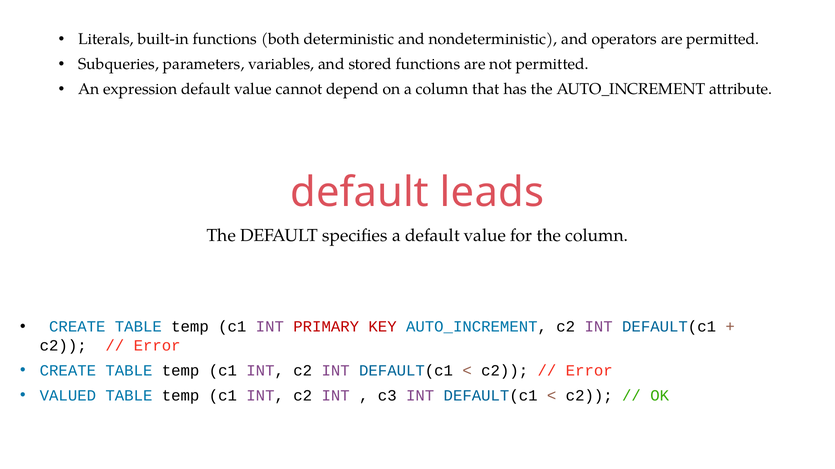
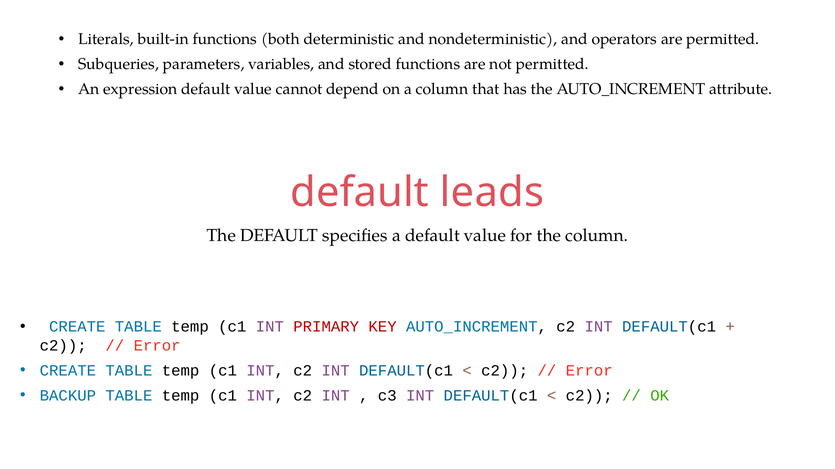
VALUED: VALUED -> BACKUP (68, 396)
